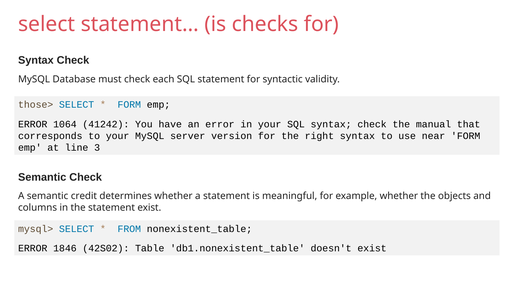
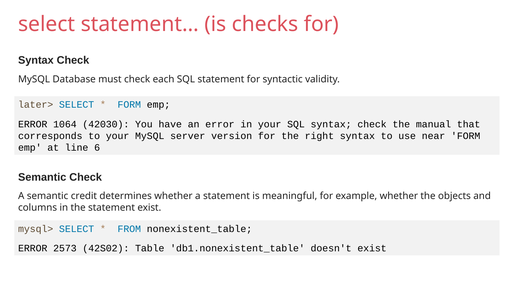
those>: those> -> later> (36, 105)
41242: 41242 -> 42030 (106, 124)
3: 3 -> 6 (97, 147)
1846: 1846 -> 2573 (65, 248)
